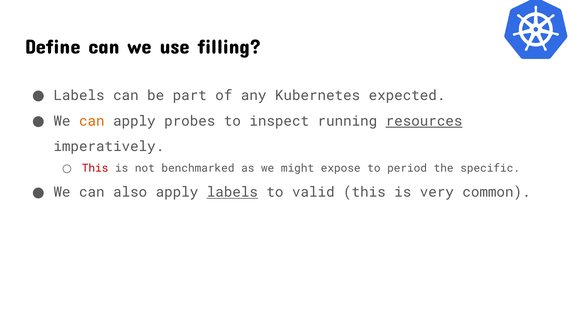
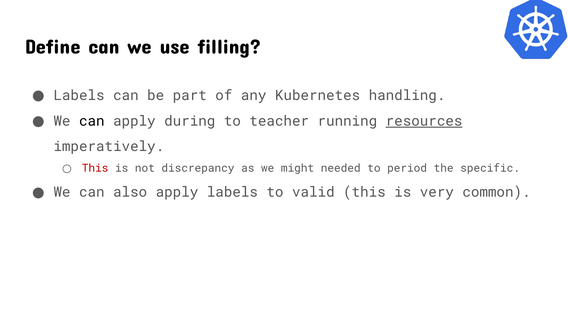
expected: expected -> handling (407, 95)
can colour: orange -> black (92, 121)
probes: probes -> during (190, 121)
inspect: inspect -> teacher (279, 121)
benchmarked: benchmarked -> discrepancy (198, 168)
expose: expose -> needed (341, 168)
labels underline: present -> none (232, 192)
